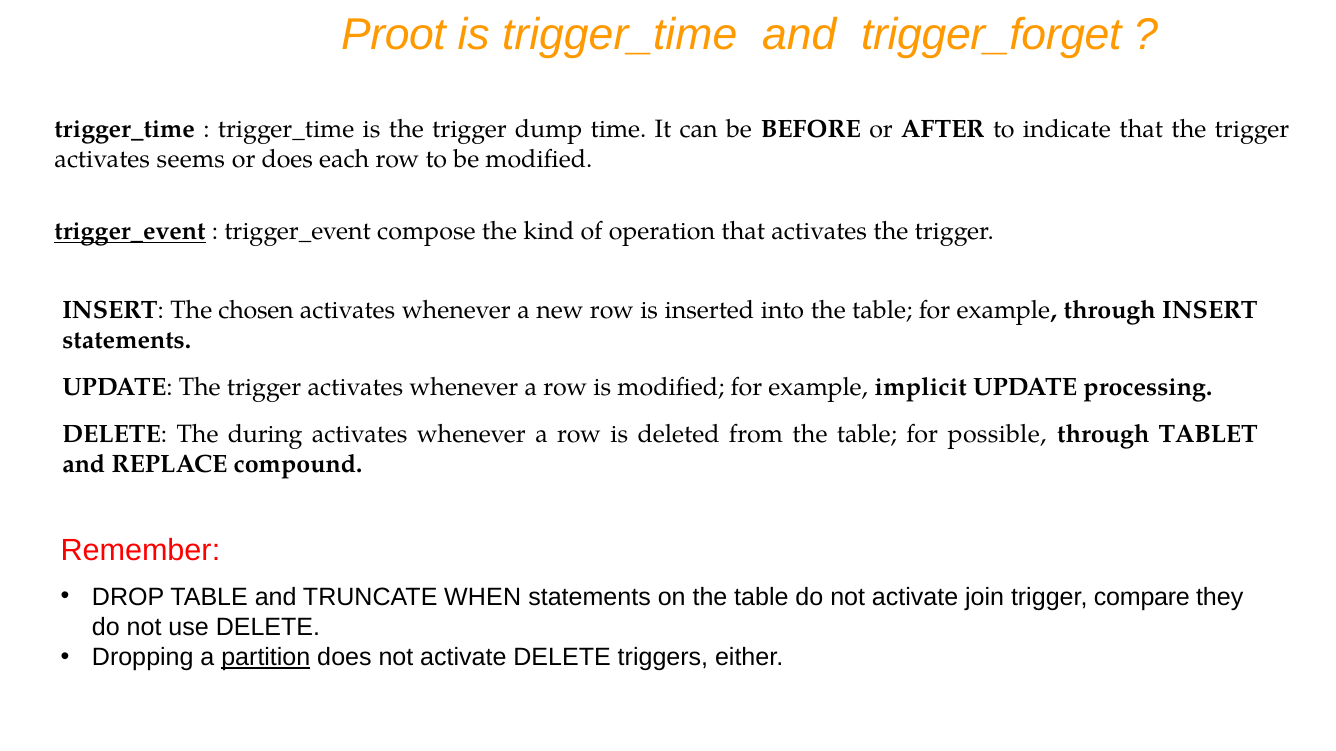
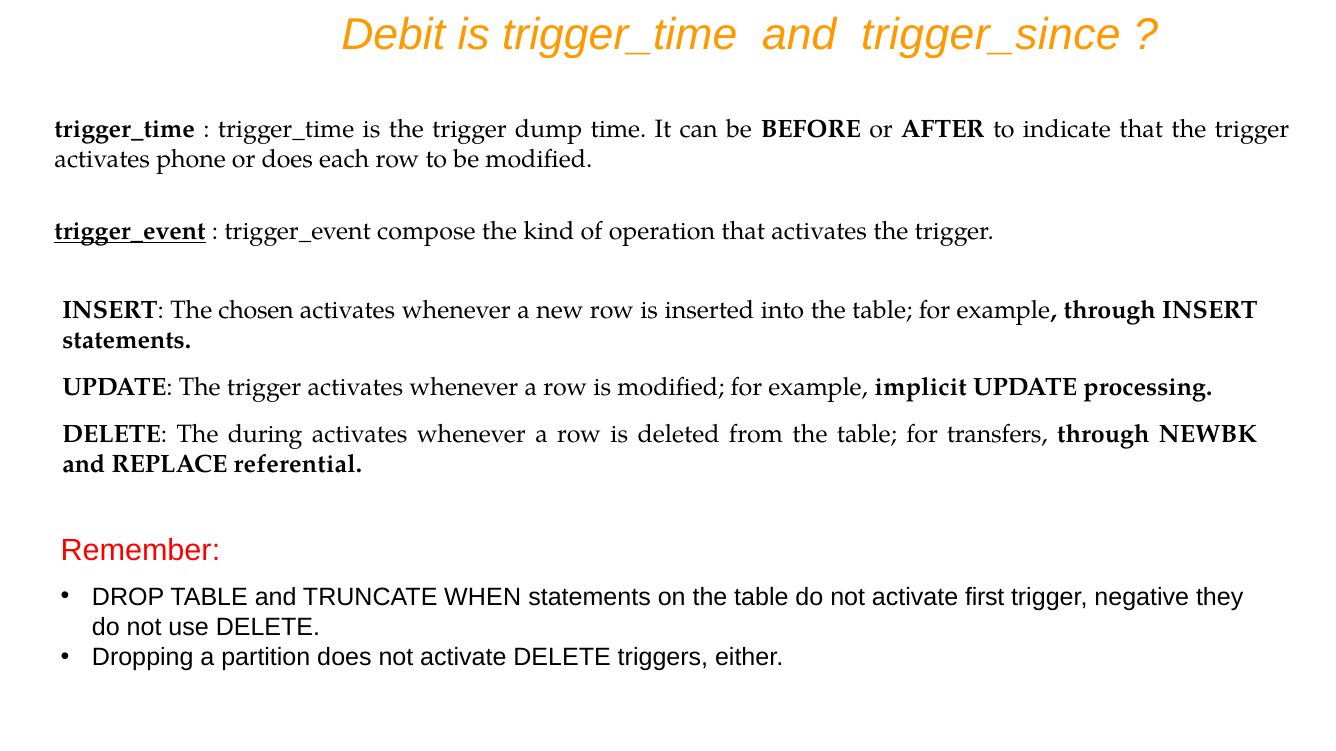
Proot: Proot -> Debit (393, 35)
trigger_forget: trigger_forget -> trigger_since (991, 35)
seems: seems -> phone (191, 159)
possible: possible -> transfers (997, 434)
TABLET: TABLET -> NEWBK (1208, 434)
compound: compound -> referential (298, 464)
join: join -> first (985, 597)
compare: compare -> negative (1142, 597)
partition underline: present -> none (266, 658)
